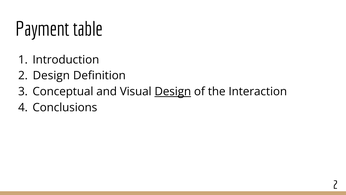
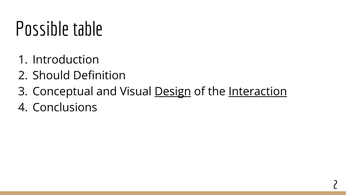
Payment: Payment -> Possible (42, 29)
Design: Design -> Should (51, 76)
Interaction underline: none -> present (258, 91)
